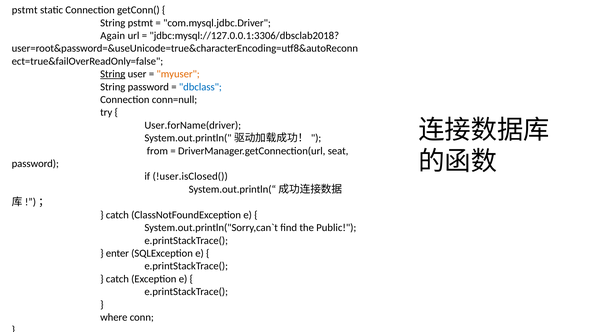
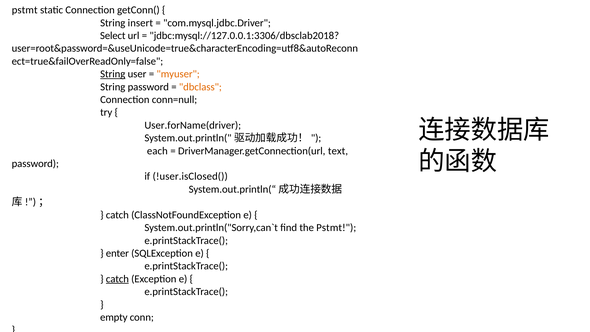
String pstmt: pstmt -> insert (140, 23)
Again: Again -> Select (113, 36)
dbclass colour: blue -> orange (200, 87)
from: from -> each (157, 151)
seat: seat -> text (338, 151)
the Public: Public -> Pstmt (336, 228)
catch underline: none -> present (117, 279)
where: where -> empty (114, 317)
